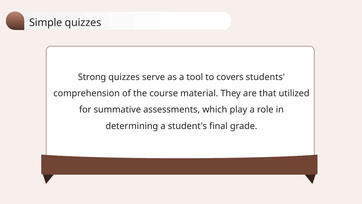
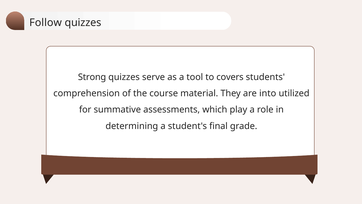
Simple: Simple -> Follow (46, 23)
that: that -> into (268, 93)
